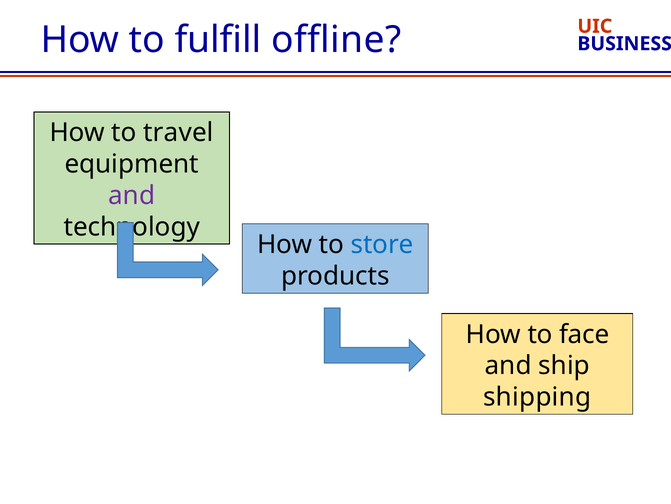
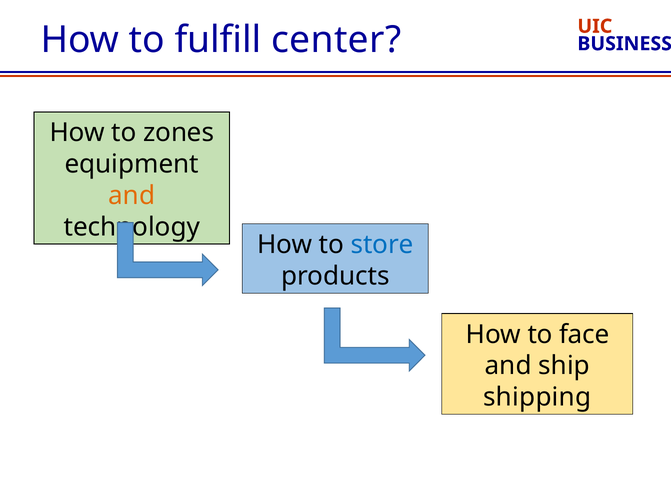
offline: offline -> center (336, 40)
travel: travel -> zones (179, 133)
and colour: purple -> orange (132, 195)
